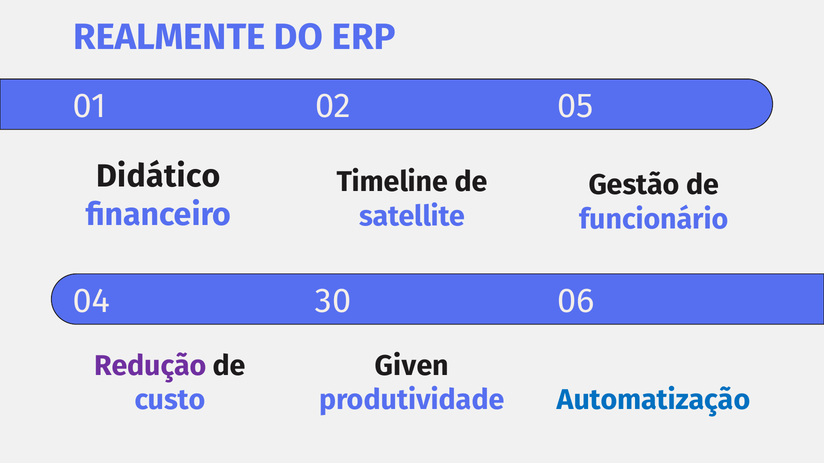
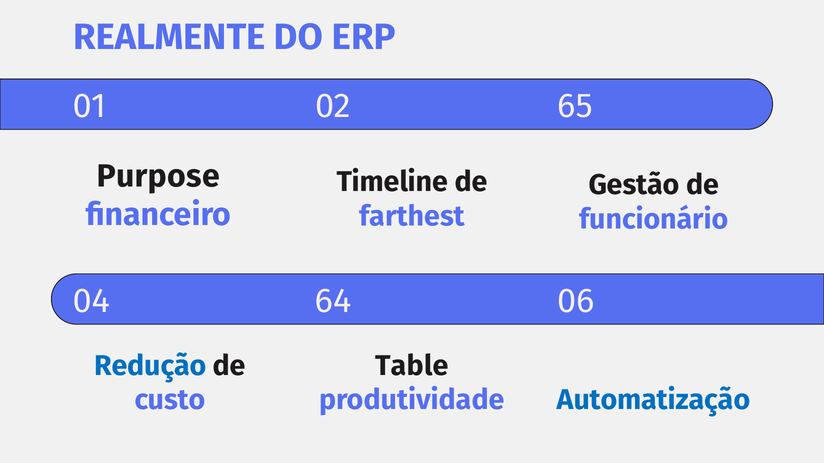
05: 05 -> 65 (575, 106)
Didático: Didático -> Purpose (158, 176)
satellite: satellite -> farthest (412, 217)
30: 30 -> 64 (333, 301)
Redução colour: purple -> blue (150, 366)
Given: Given -> Table (412, 366)
